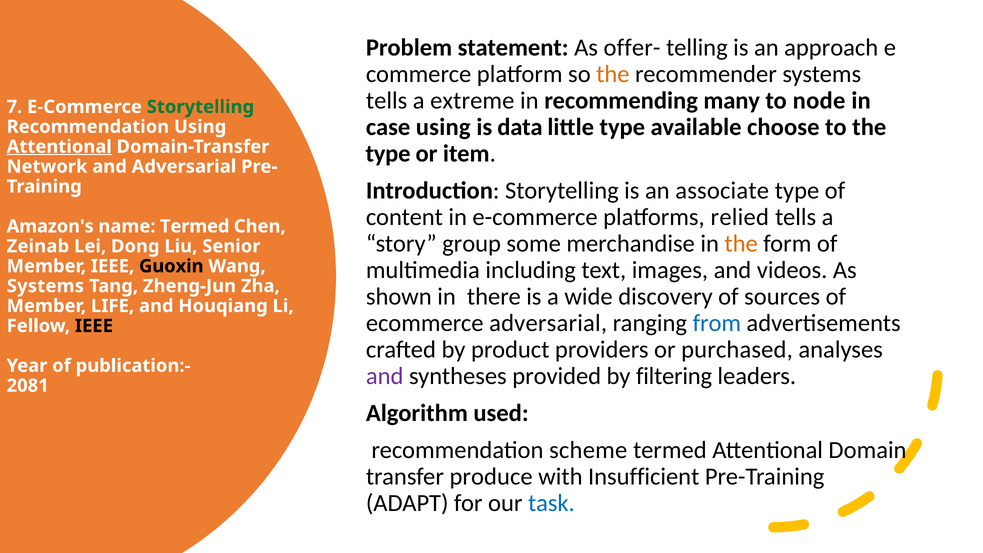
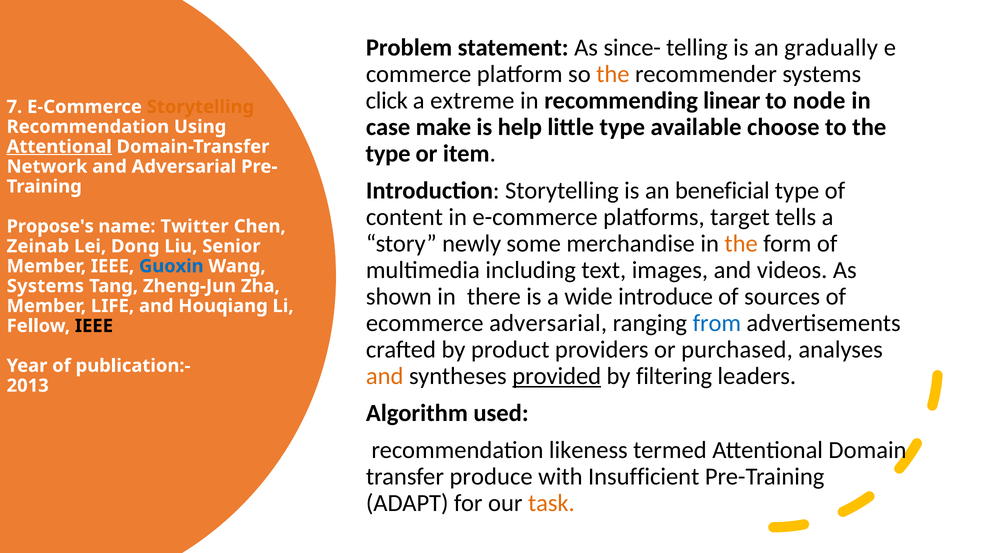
offer-: offer- -> since- (632, 48)
approach: approach -> gradually (831, 48)
tells: tells -> click (387, 101)
many: many -> linear (732, 101)
Storytelling colour: green -> orange (200, 107)
case using: using -> make (443, 127)
data: data -> help (520, 127)
associate: associate -> beneficial (722, 191)
relied: relied -> target (740, 217)
Amazon's: Amazon's -> Propose's (50, 226)
name Termed: Termed -> Twitter (195, 226)
group: group -> newly (472, 244)
Guoxin colour: black -> blue (171, 266)
discovery: discovery -> introduce (666, 297)
and colour: purple -> orange (385, 376)
provided underline: none -> present (557, 376)
2081: 2081 -> 2013 (28, 386)
scheme: scheme -> likeness (588, 450)
task colour: blue -> orange (551, 503)
